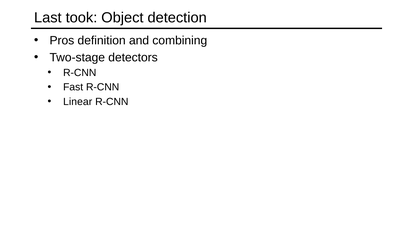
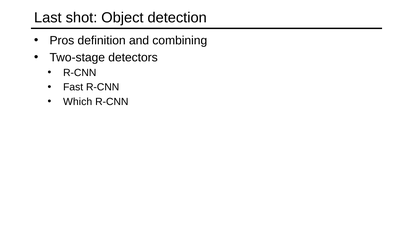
took: took -> shot (81, 18)
Linear: Linear -> Which (78, 102)
